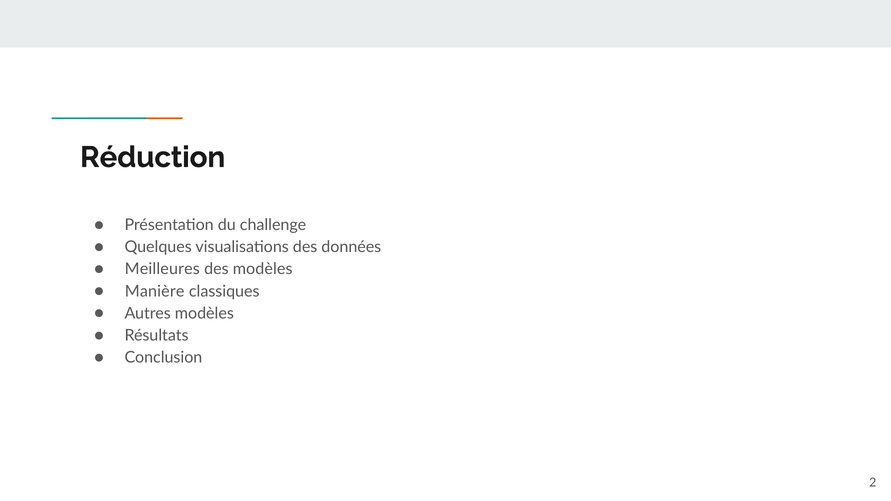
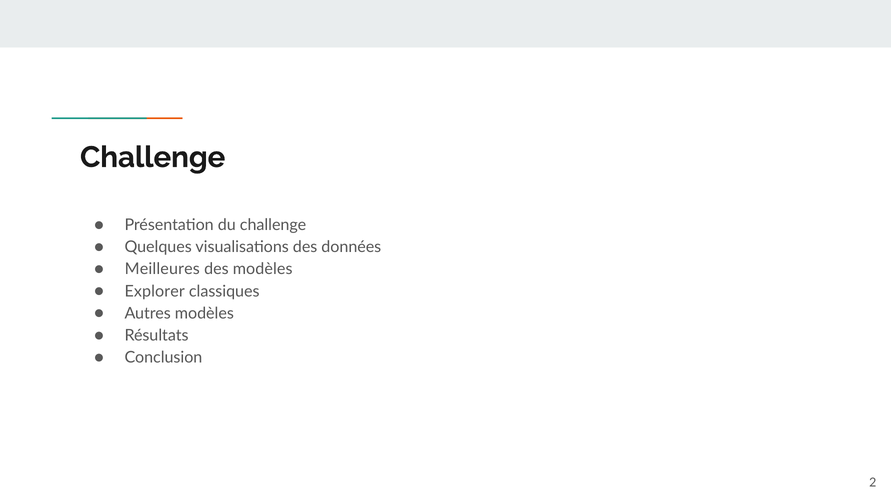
Réduction: Réduction -> Challenge (153, 157)
Manière: Manière -> Explorer (155, 291)
